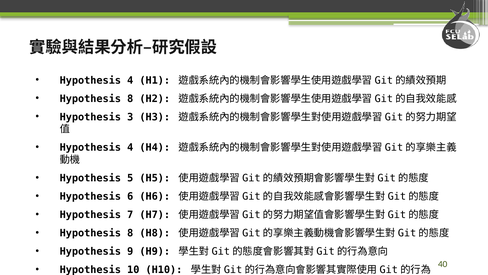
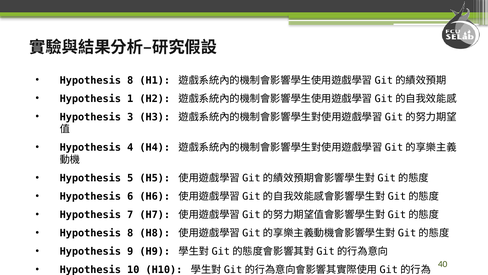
4: 4 -> 8 (130, 80)
8: 8 -> 1 (130, 99)
